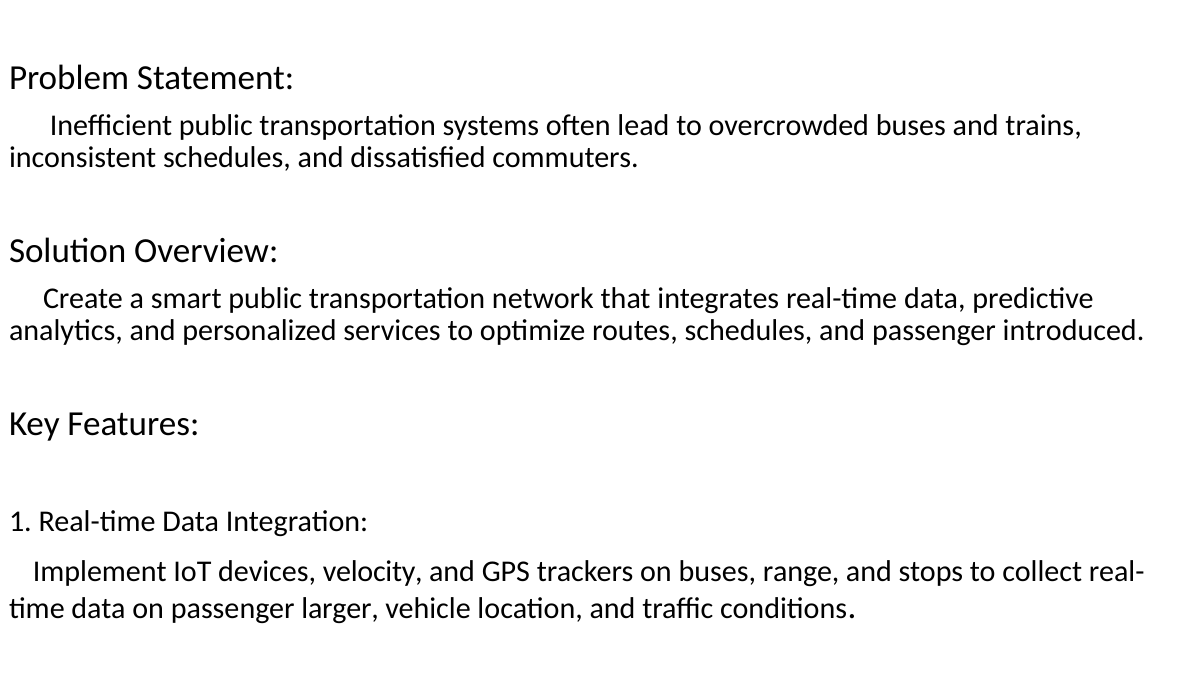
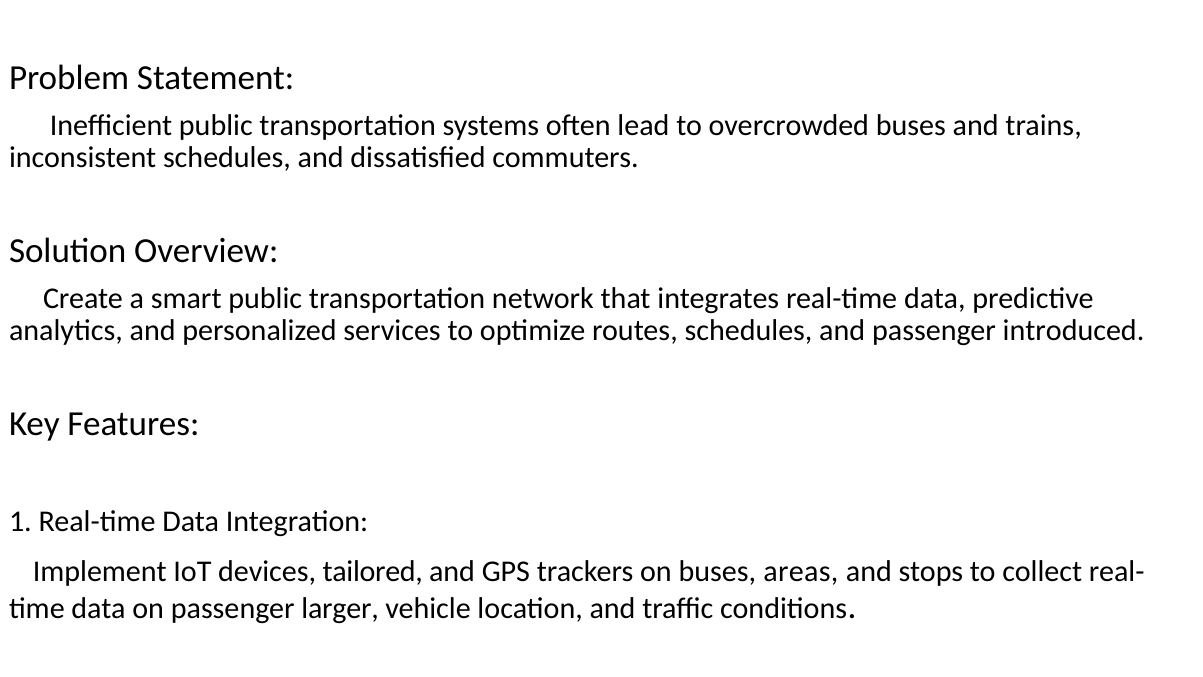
velocity: velocity -> tailored (373, 571)
range: range -> areas (801, 571)
